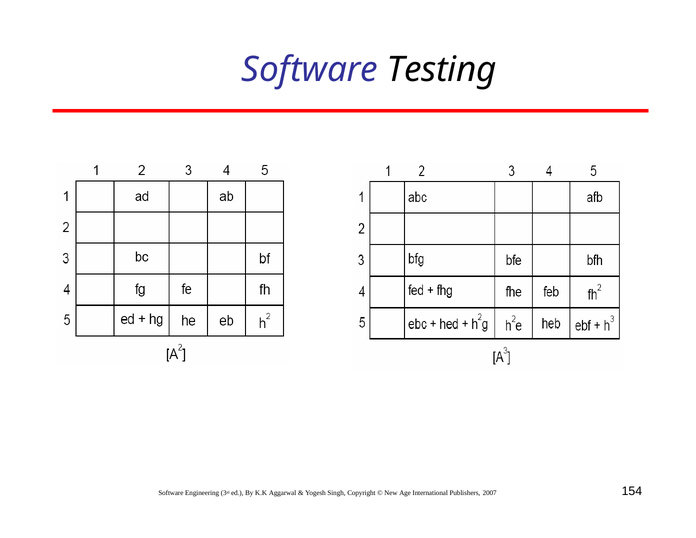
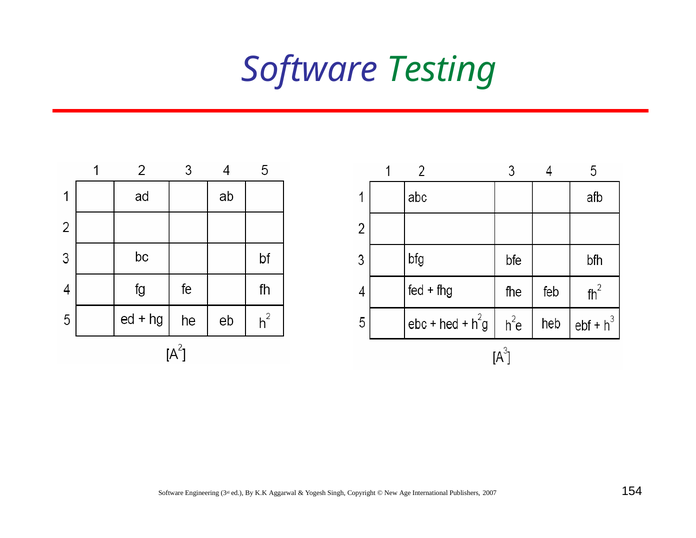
Testing colour: black -> green (442, 70)
